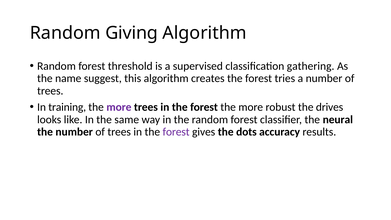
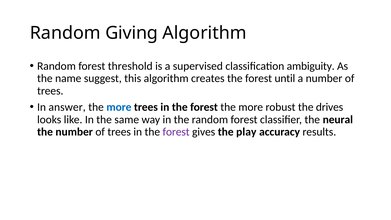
gathering: gathering -> ambiguity (311, 66)
tries: tries -> until (285, 78)
training: training -> answer (67, 107)
more colour: purple -> blue (119, 107)
dots: dots -> play (246, 132)
